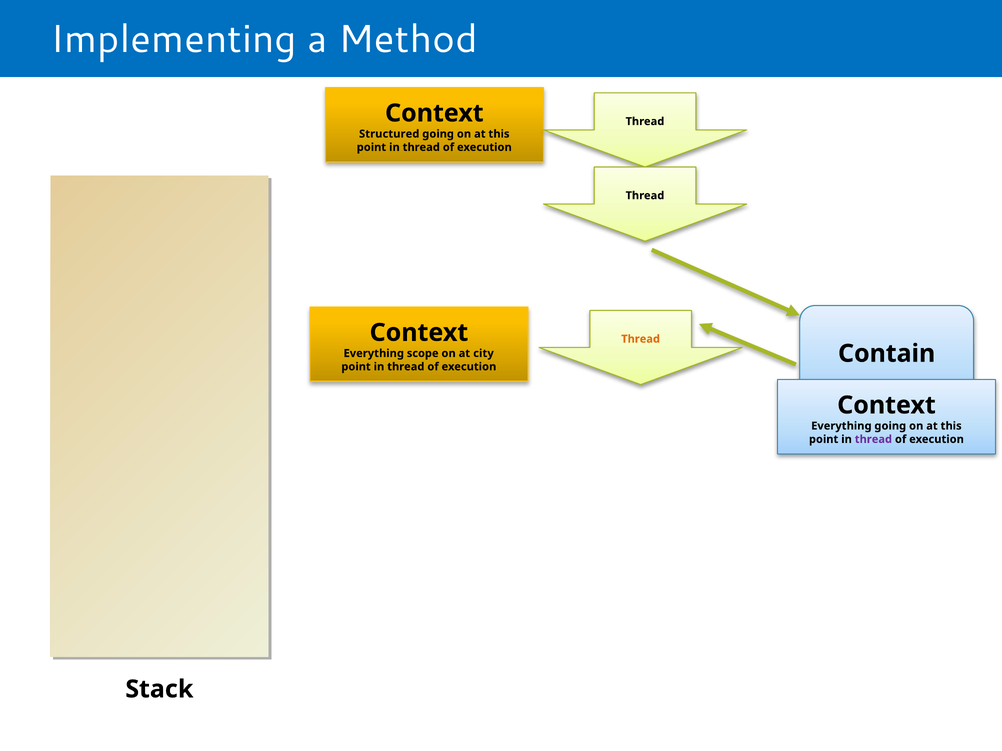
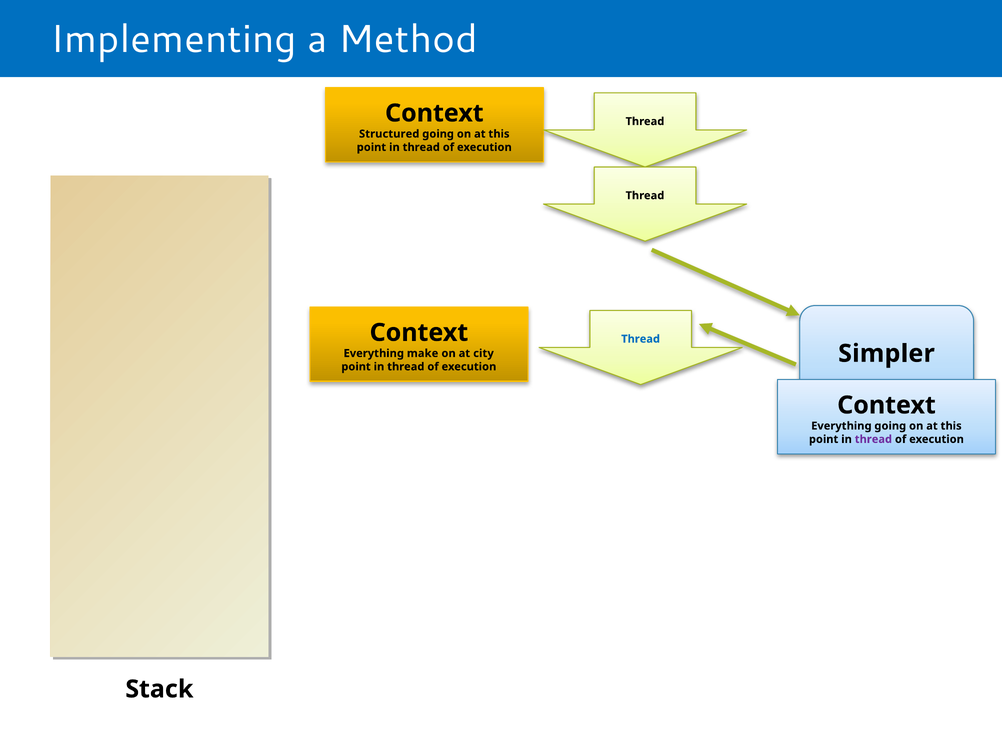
Thread colour: orange -> blue (641, 339)
scope: scope -> make (423, 354)
Contain: Contain -> Simpler (886, 354)
